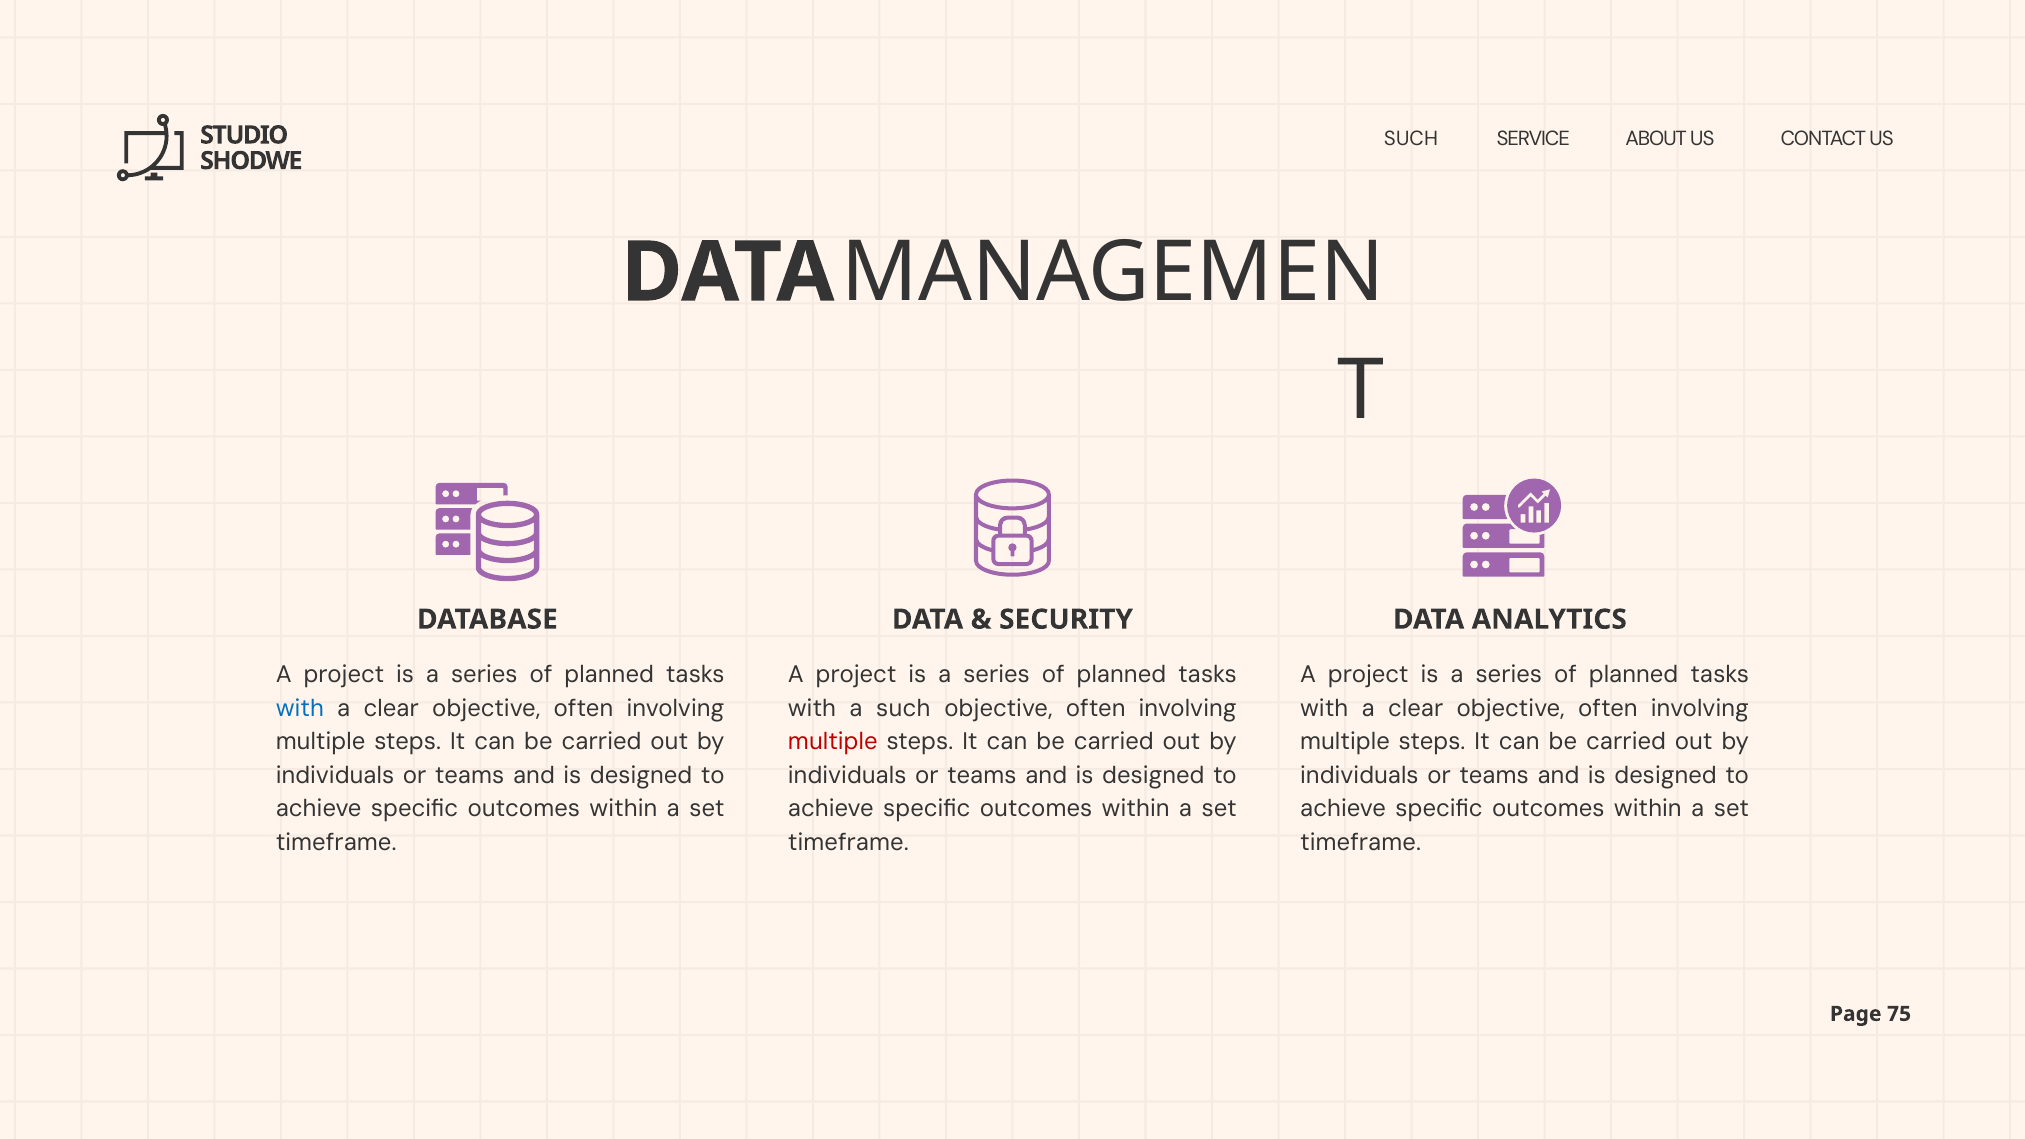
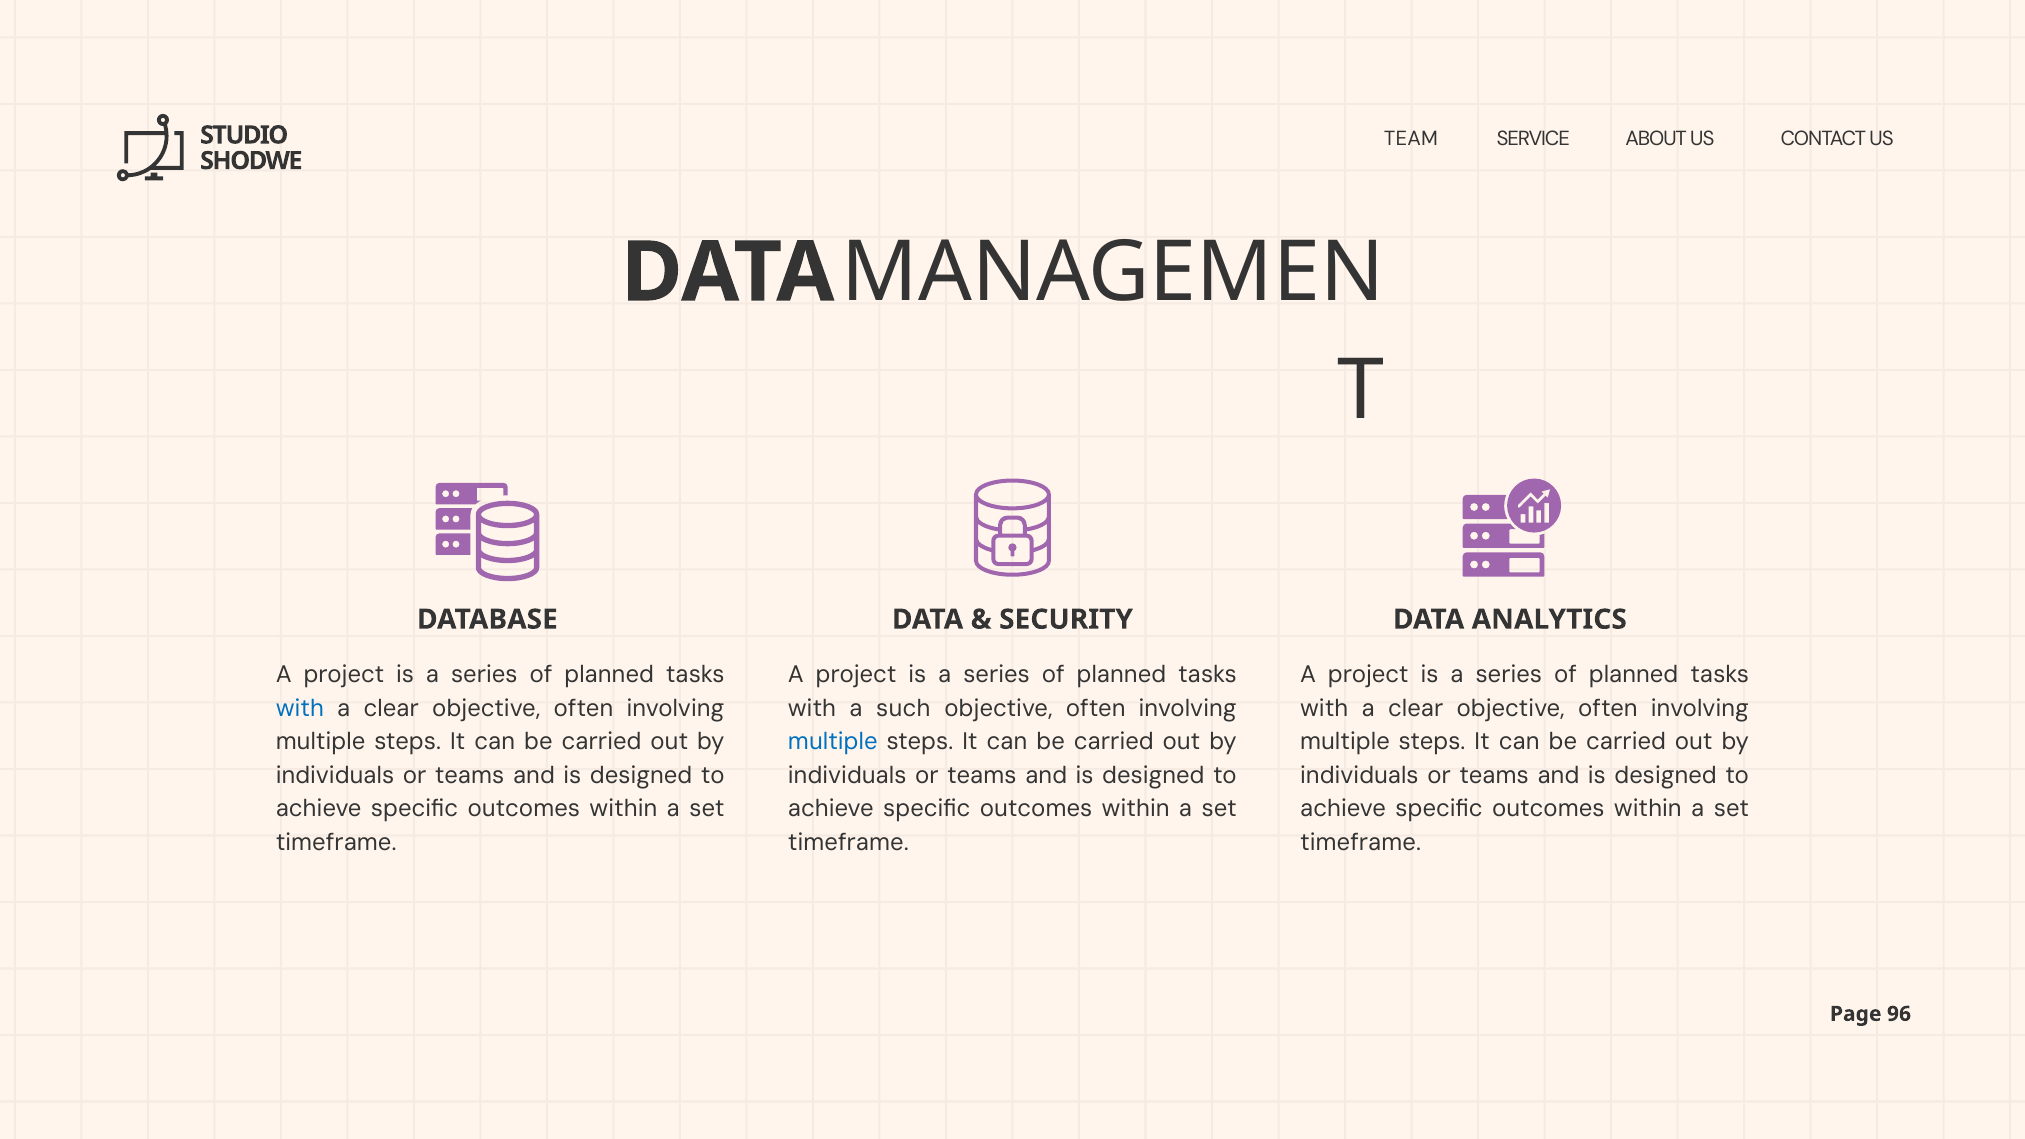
SUCH: SUCH -> TEAM (1411, 139)
multiple colour: red -> blue (833, 742)
75: 75 -> 96 (1899, 1014)
